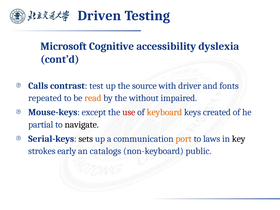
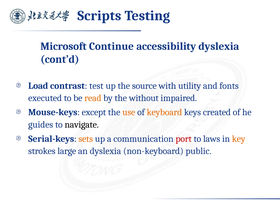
Driven: Driven -> Scripts (99, 16)
Cognitive: Cognitive -> Continue (111, 46)
Calls: Calls -> Load (38, 86)
driver: driver -> utility (190, 86)
repeated: repeated -> executed (45, 98)
use colour: red -> orange (129, 112)
partial: partial -> guides (41, 125)
sets colour: black -> orange (86, 139)
port colour: orange -> red (184, 139)
key colour: black -> orange (239, 139)
early: early -> large (67, 151)
an catalogs: catalogs -> dyslexia (105, 151)
